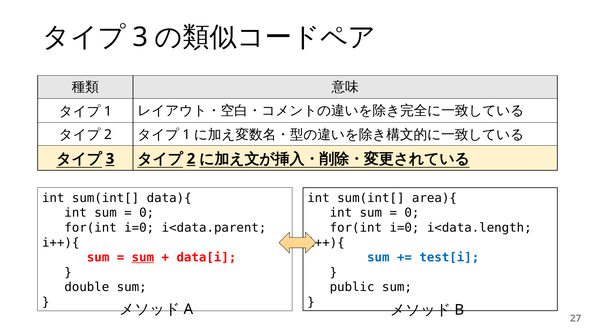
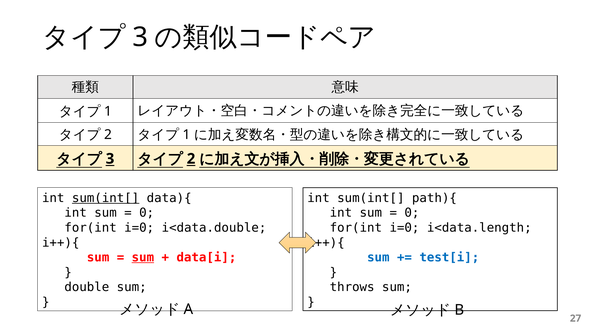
sum(int[ underline: none -> present (106, 198)
area){: area){ -> path){ (434, 198)
i<data.parent: i<data.parent -> i<data.double (214, 228)
public: public -> throws (352, 288)
